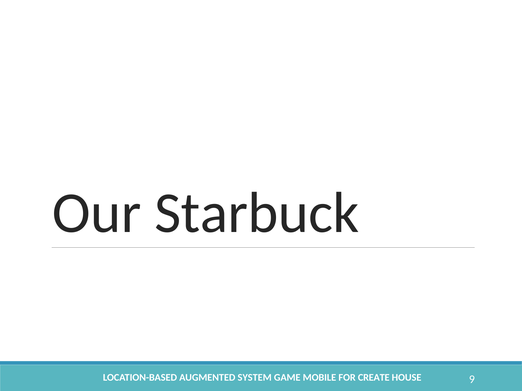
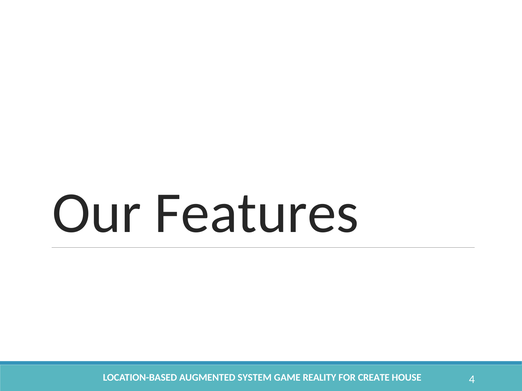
Starbuck: Starbuck -> Features (257, 213)
MOBILE: MOBILE -> REALITY (320, 378)
9: 9 -> 4 (472, 380)
